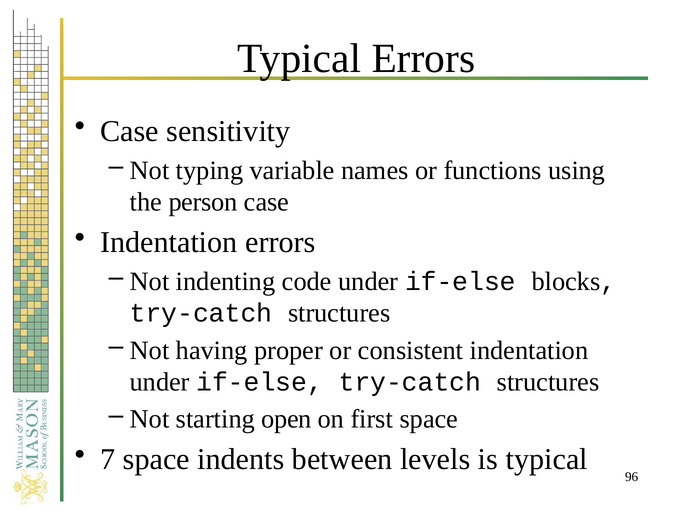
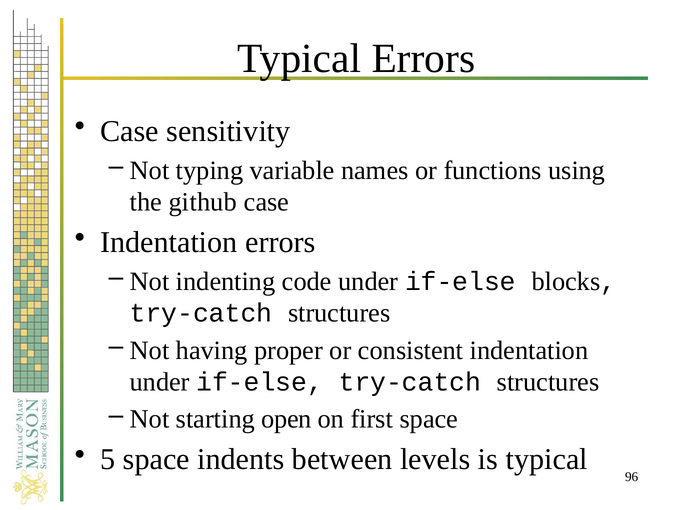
person: person -> github (203, 202)
7: 7 -> 5 (108, 459)
